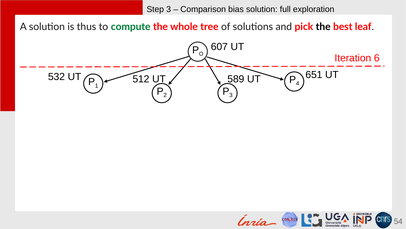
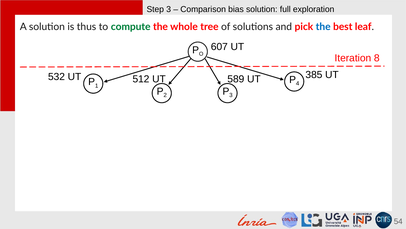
the colour: black -> blue (323, 27)
6: 6 -> 8 (377, 58)
651: 651 -> 385 (314, 74)
